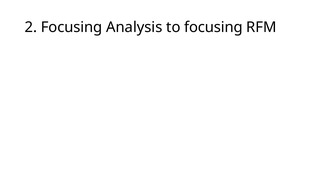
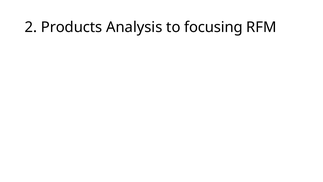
2 Focusing: Focusing -> Products (72, 27)
